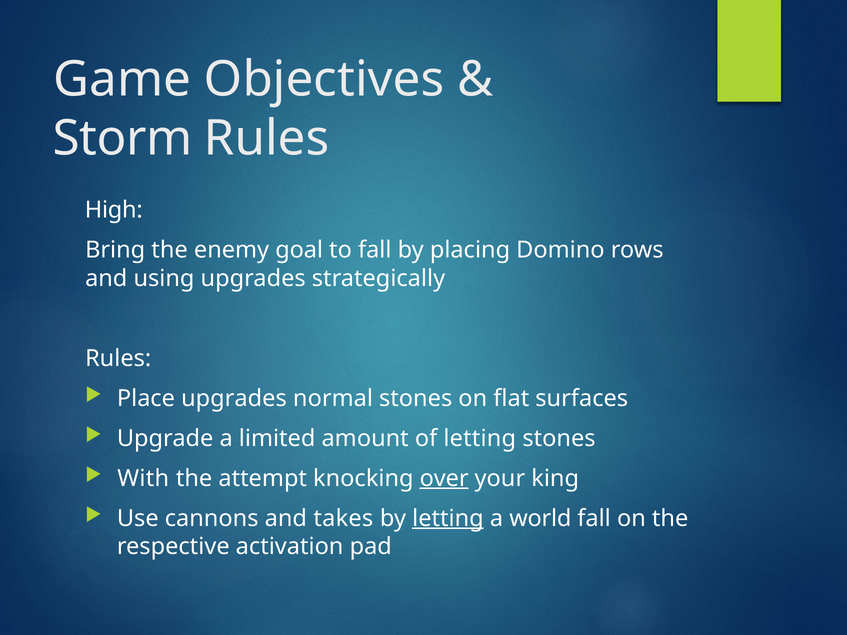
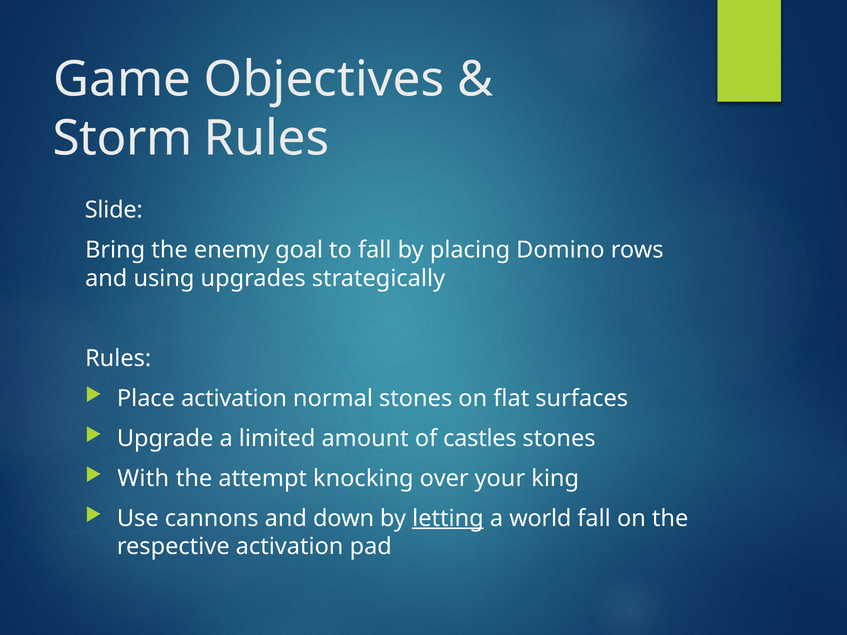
High: High -> Slide (114, 210)
Place upgrades: upgrades -> activation (234, 398)
of letting: letting -> castles (480, 439)
over underline: present -> none (444, 479)
takes: takes -> down (344, 519)
